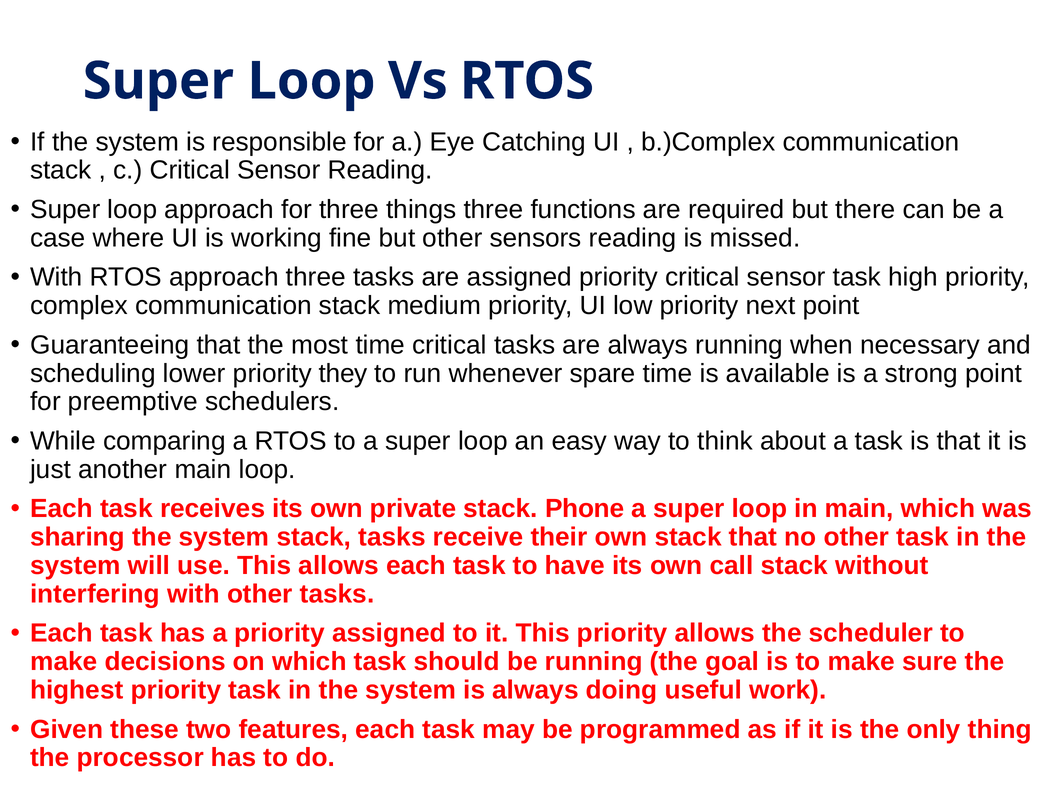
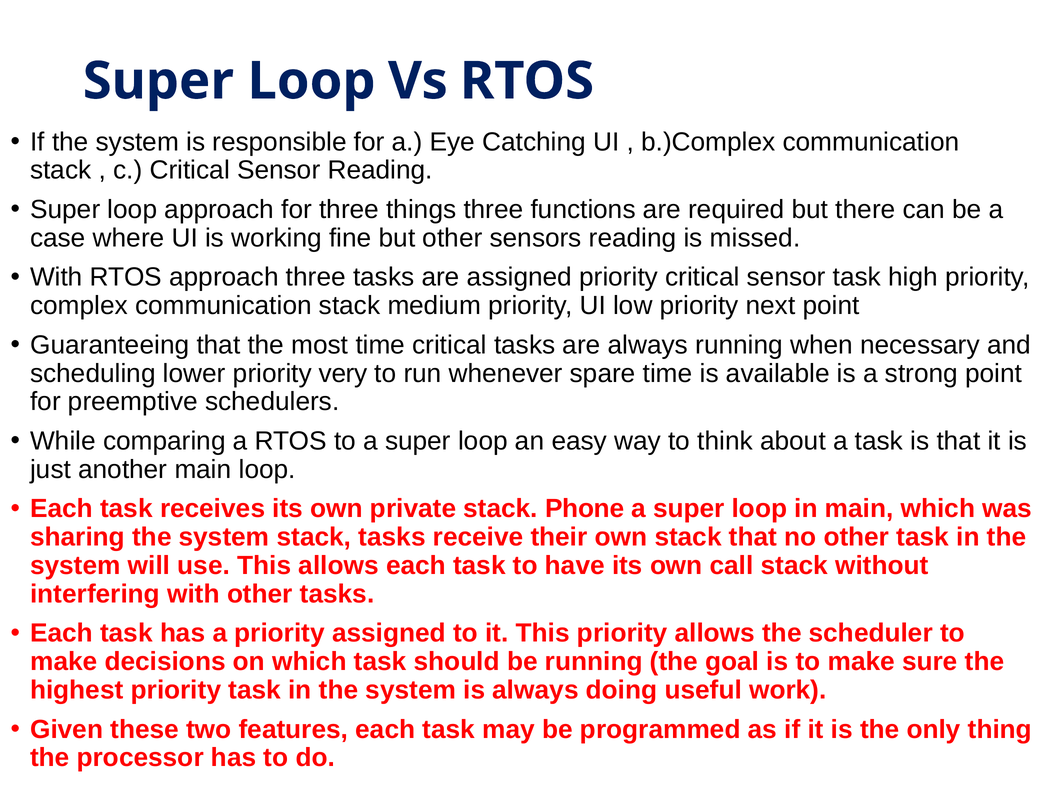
they: they -> very (343, 373)
